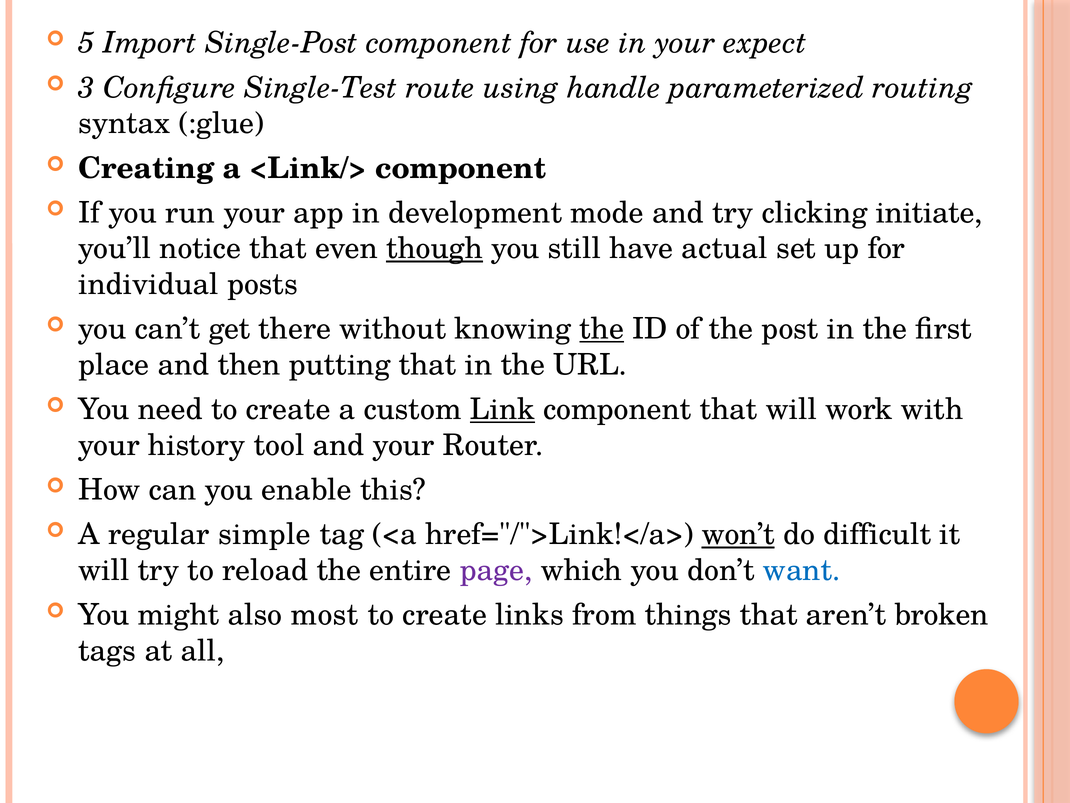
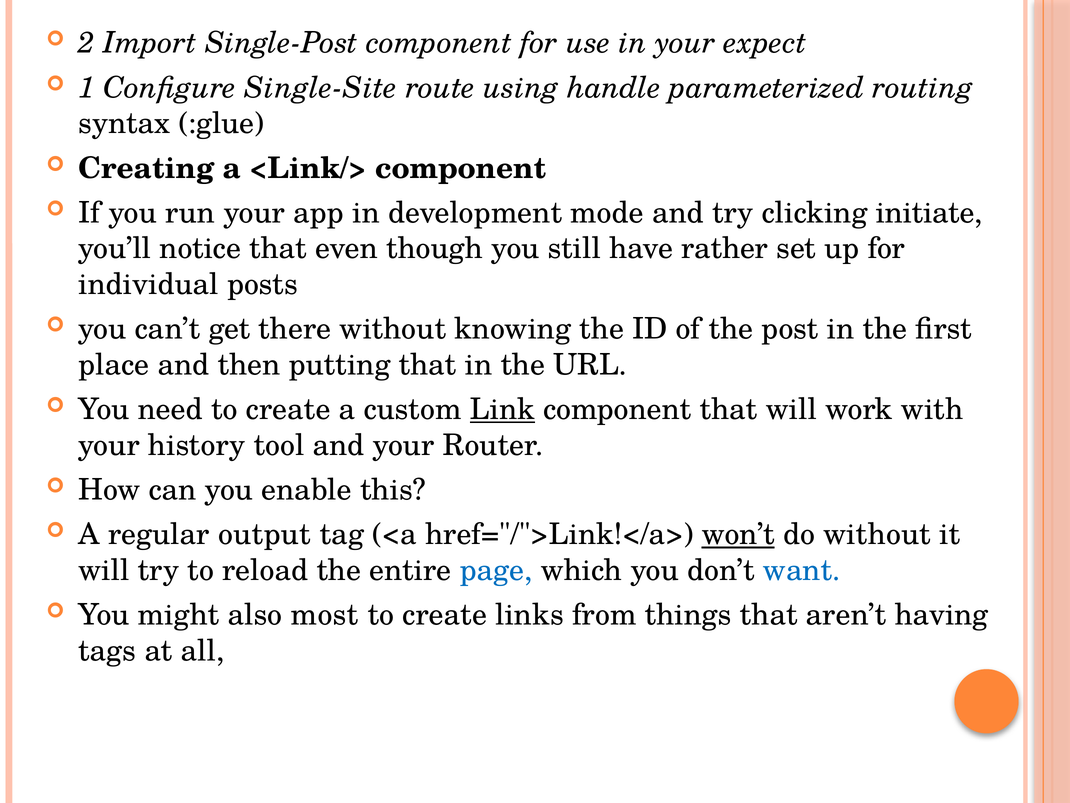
5: 5 -> 2 (87, 43)
3: 3 -> 1 (87, 88)
Single-Test: Single-Test -> Single-Site (321, 88)
though underline: present -> none (435, 248)
actual: actual -> rather (725, 248)
the underline: present -> none (602, 329)
simple: simple -> output (264, 534)
do difficult: difficult -> without (877, 534)
page colour: purple -> blue (496, 570)
broken: broken -> having (941, 615)
